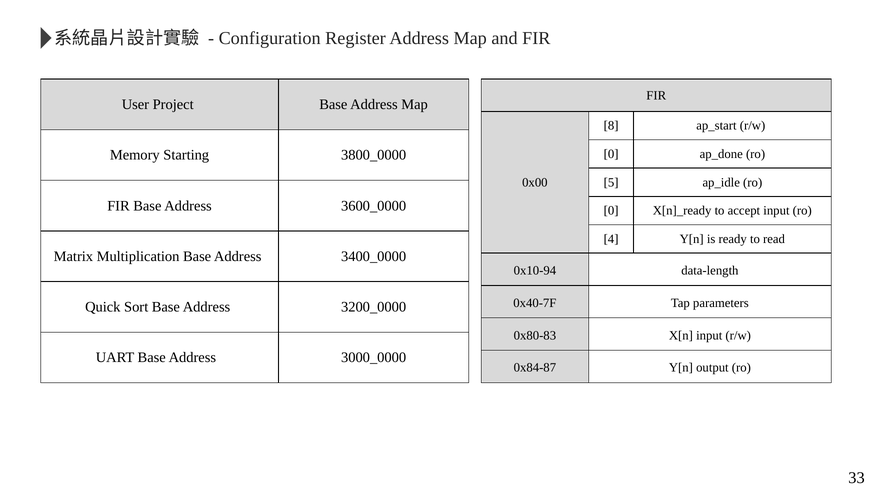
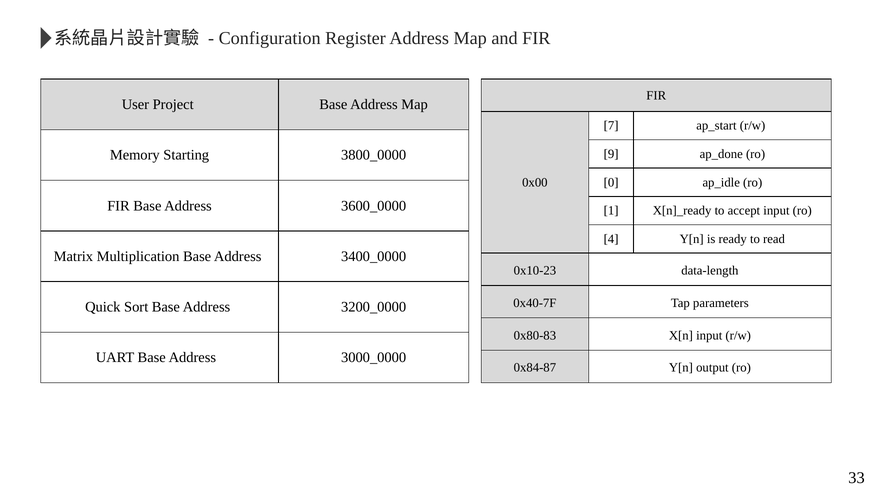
8: 8 -> 7 (611, 126)
0: 0 -> 9 (611, 154)
5: 5 -> 0 (611, 183)
0: 0 -> 1 (611, 211)
0x10-94: 0x10-94 -> 0x10-23 (535, 271)
